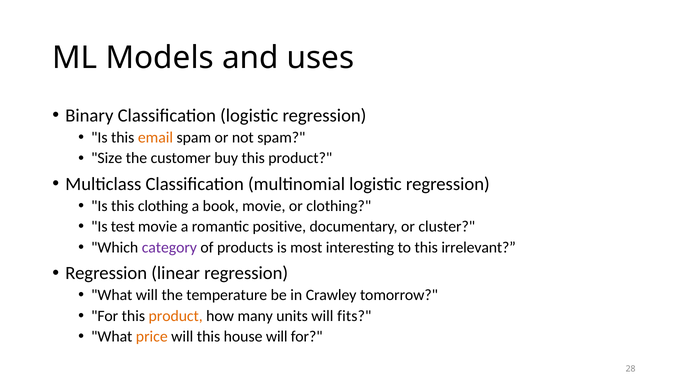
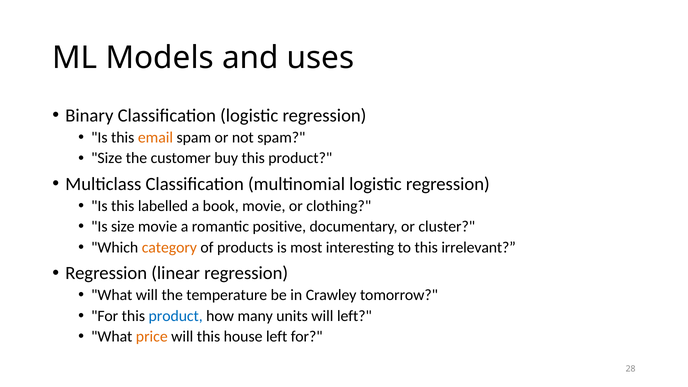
this clothing: clothing -> labelled (163, 206)
Is test: test -> size (123, 227)
category colour: purple -> orange (169, 247)
product colour: orange -> blue (176, 316)
will fits: fits -> left (354, 316)
house will: will -> left (277, 336)
